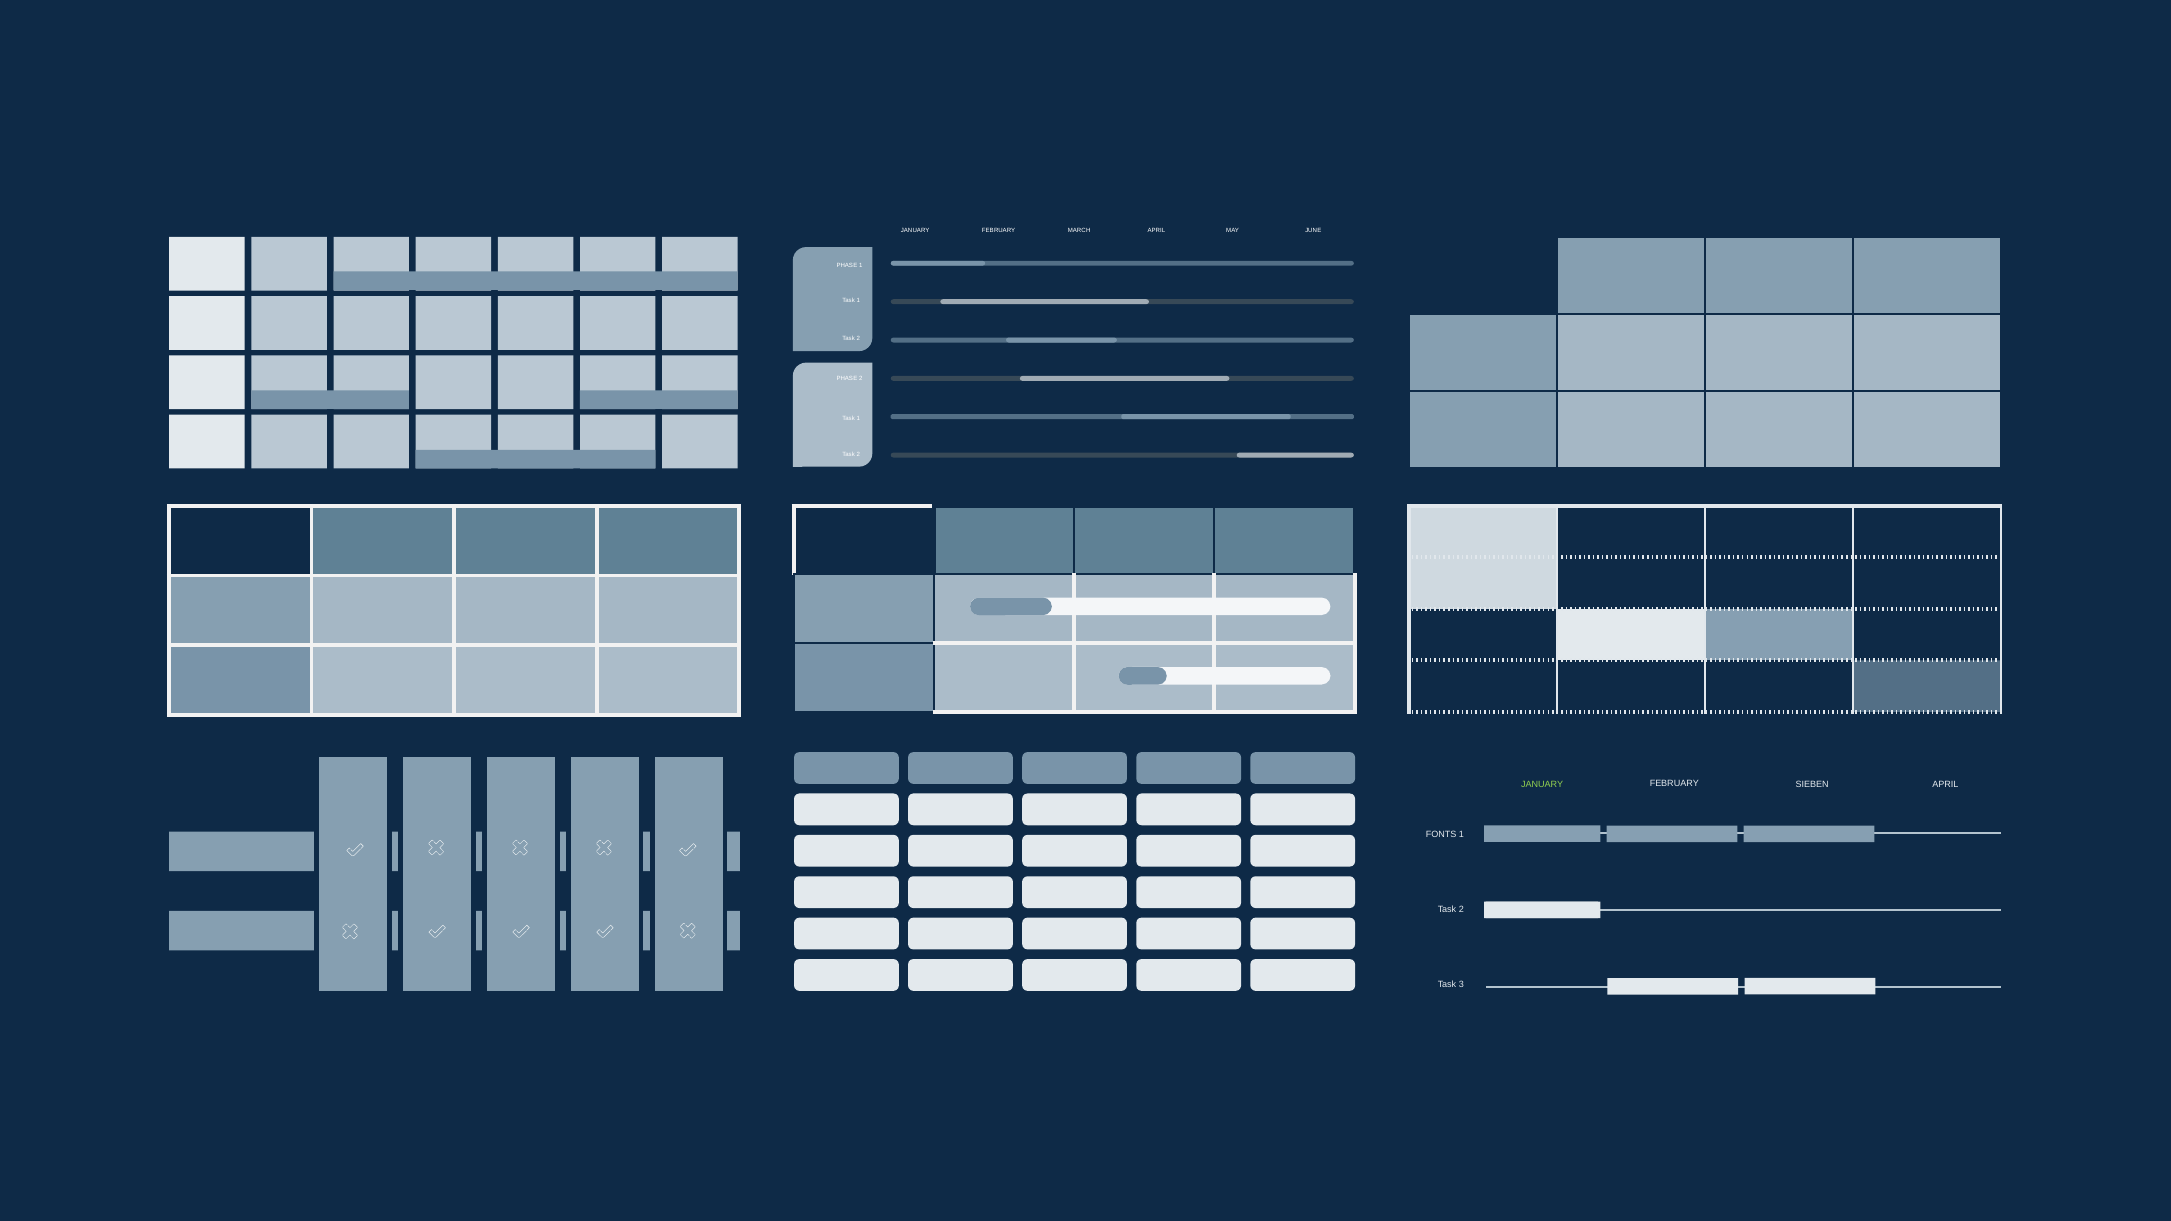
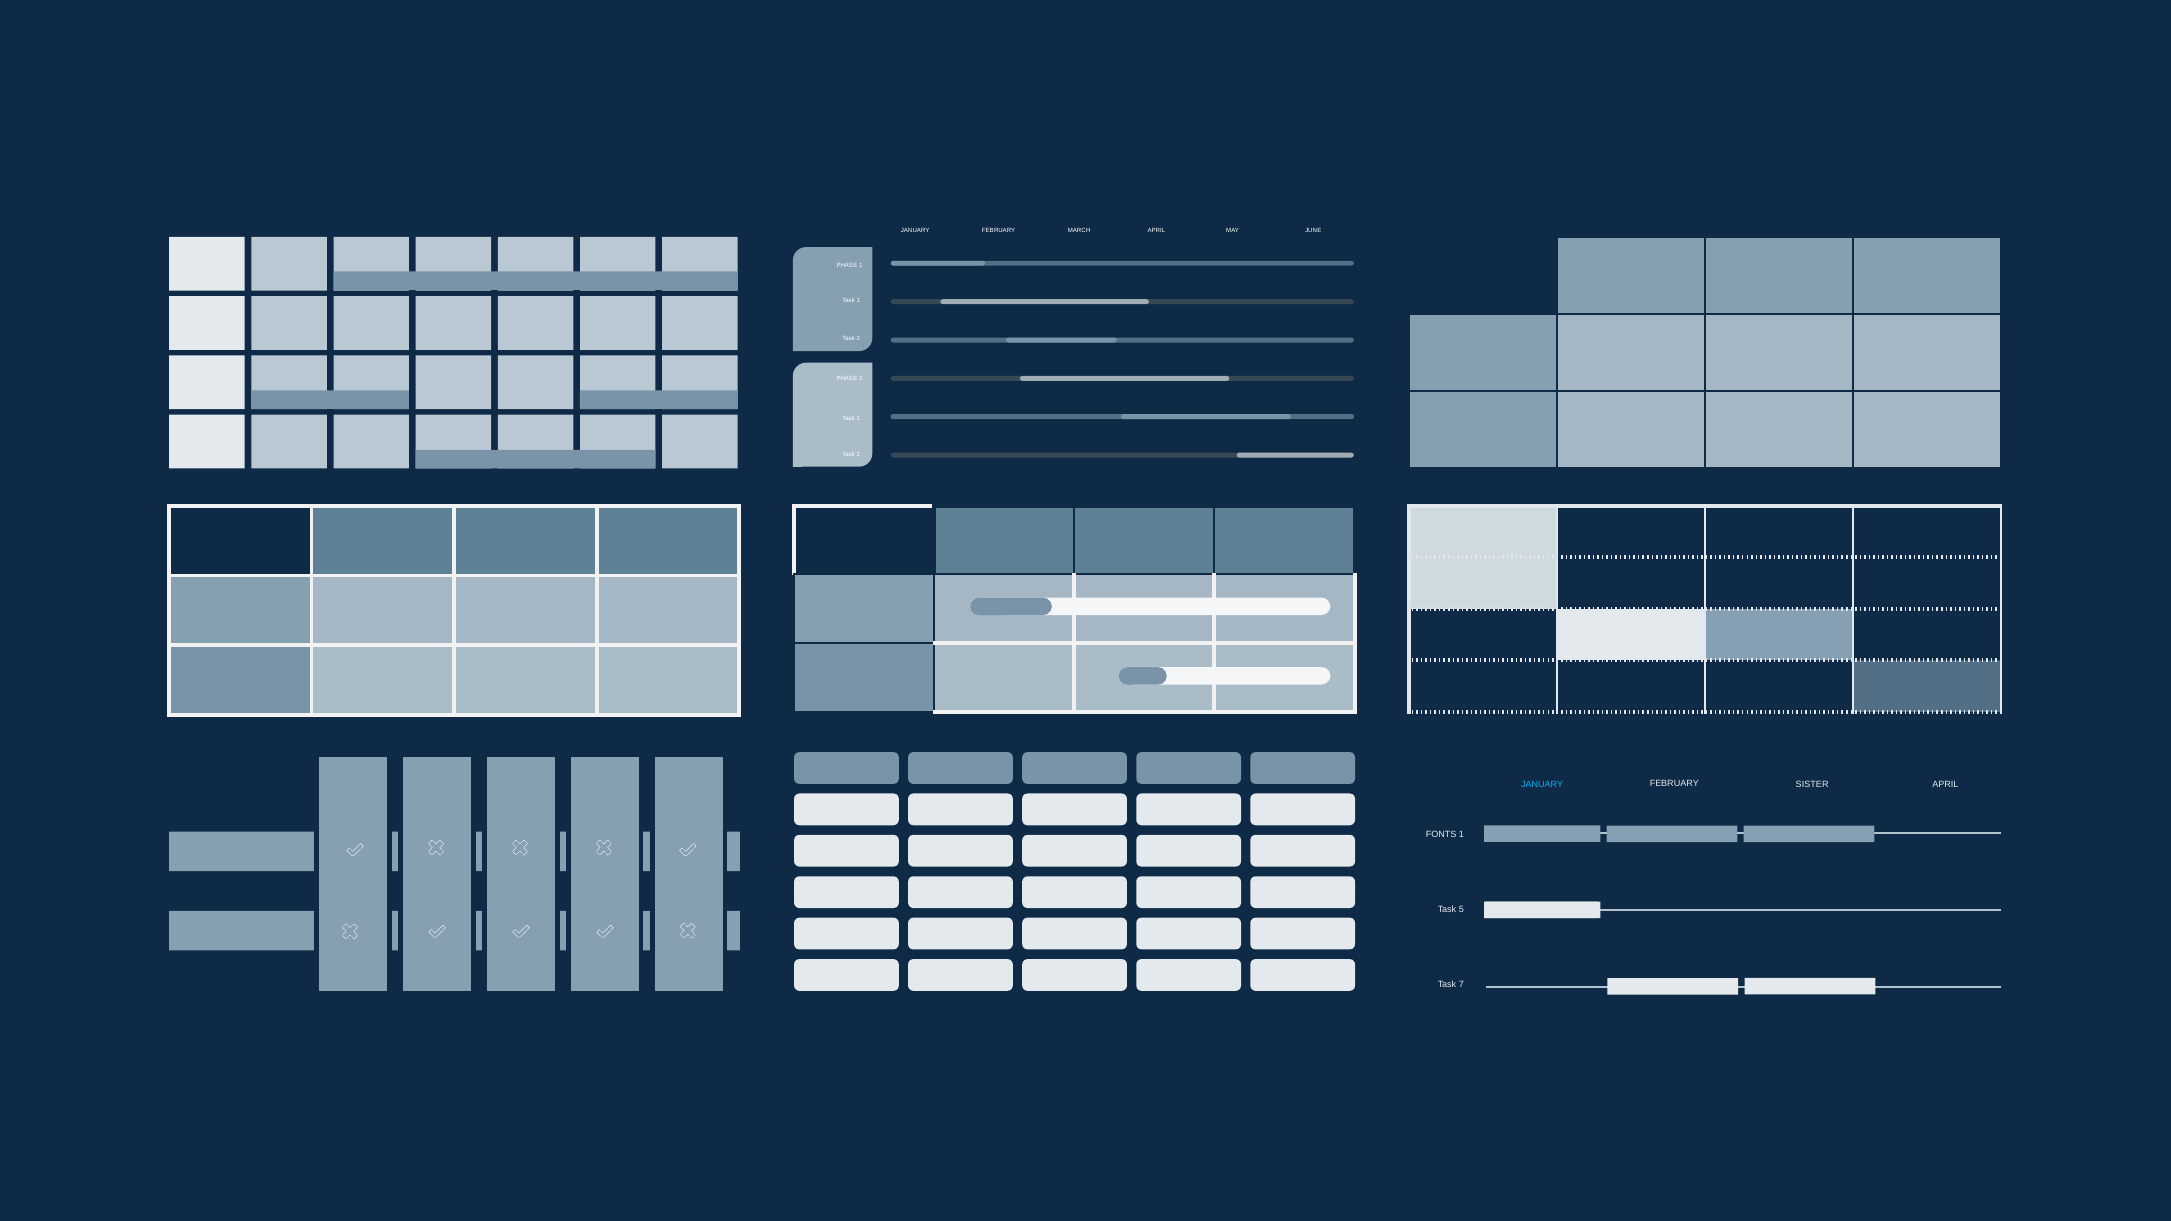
JANUARY colour: light green -> light blue (1542, 784)
SIEBEN: SIEBEN -> SISTER (1812, 784)
2: 2 -> 5 (1461, 909)
3: 3 -> 7 (1461, 984)
